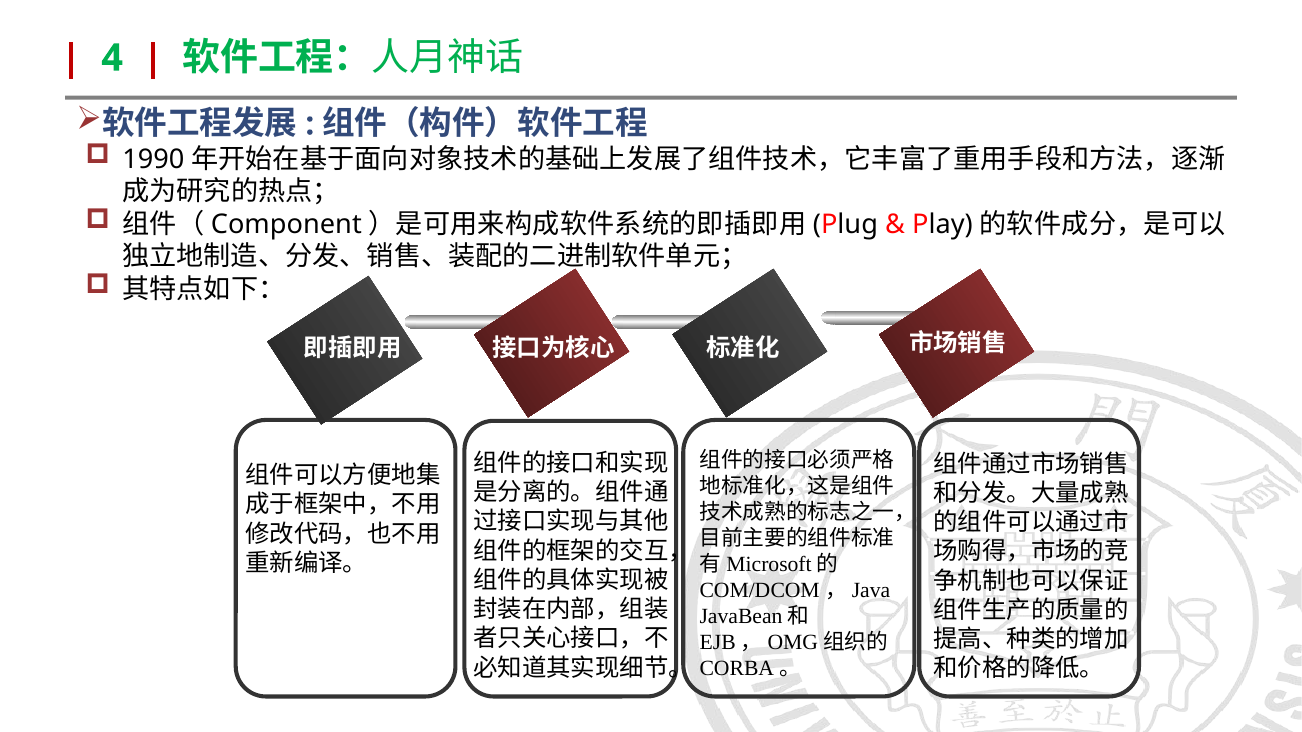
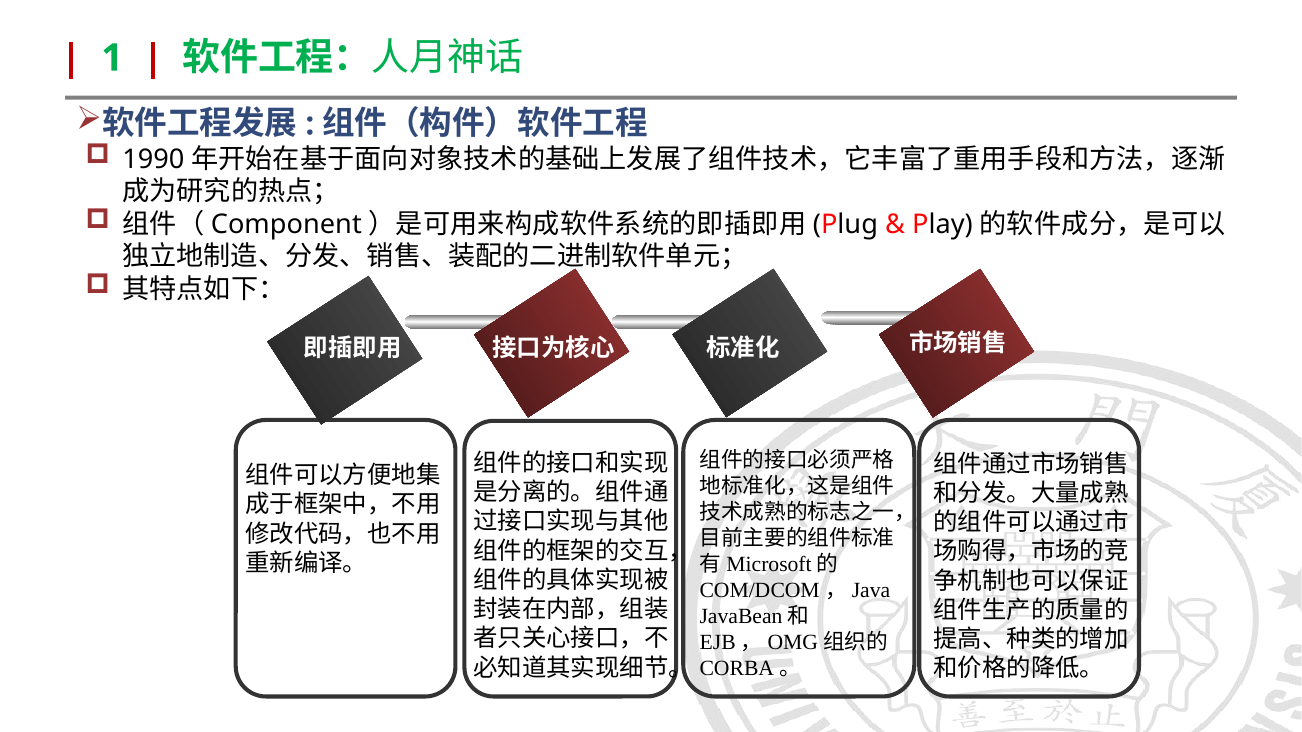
4: 4 -> 1 (112, 58)
